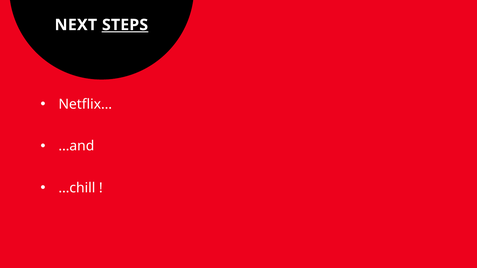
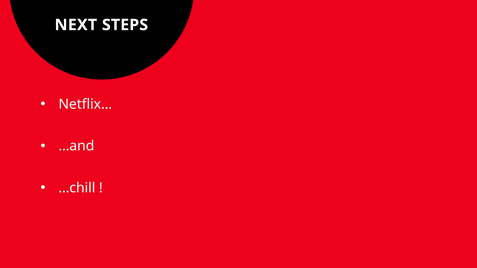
STEPS underline: present -> none (125, 25)
